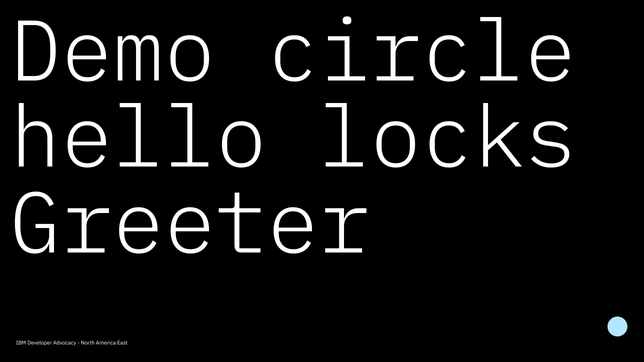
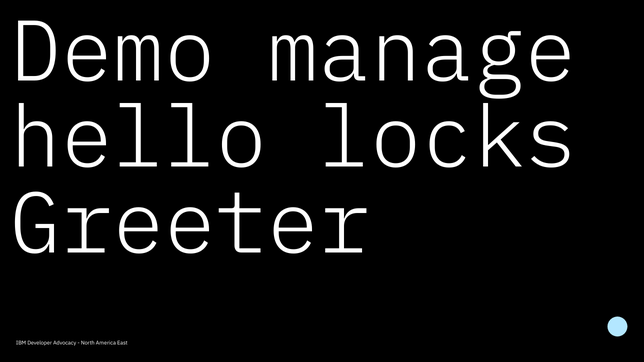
circle: circle -> manage (422, 53)
